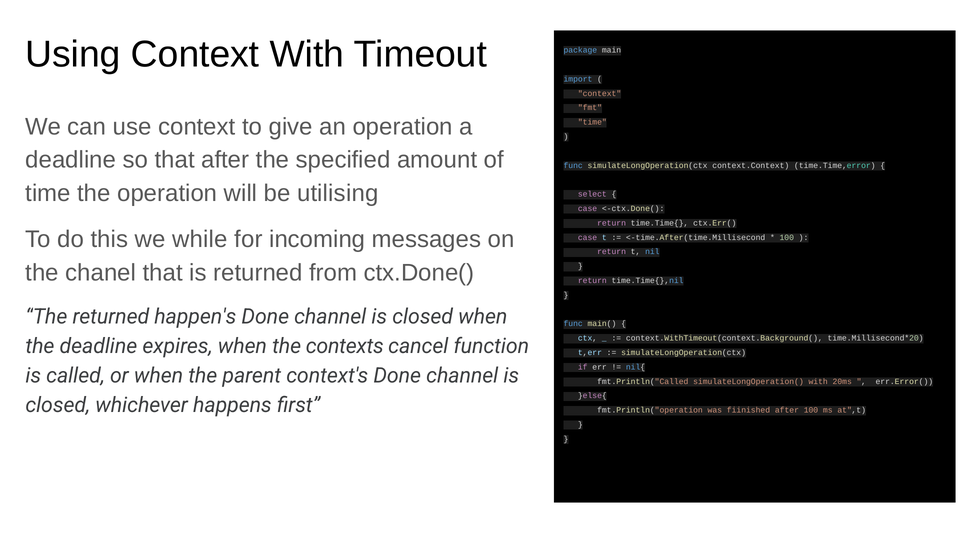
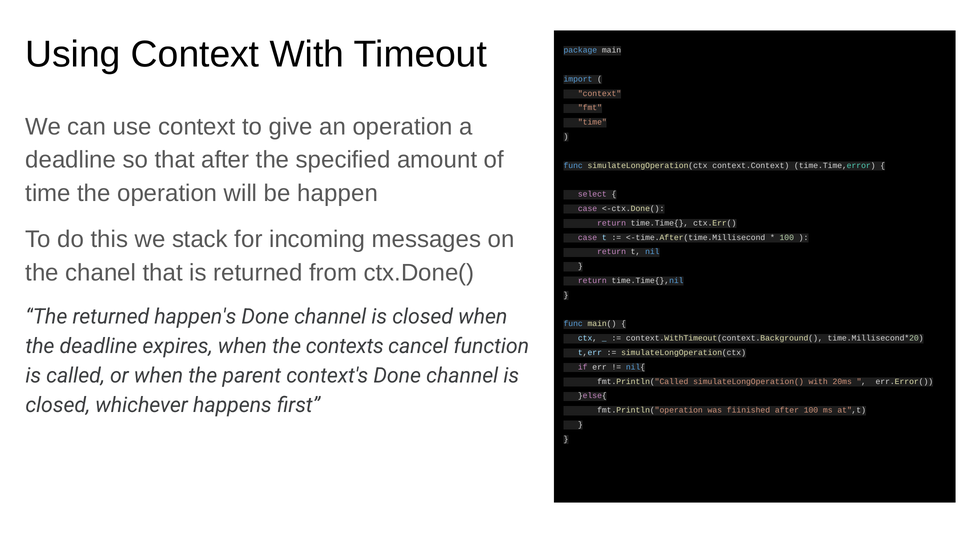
utilising: utilising -> happen (338, 193)
while: while -> stack (200, 240)
